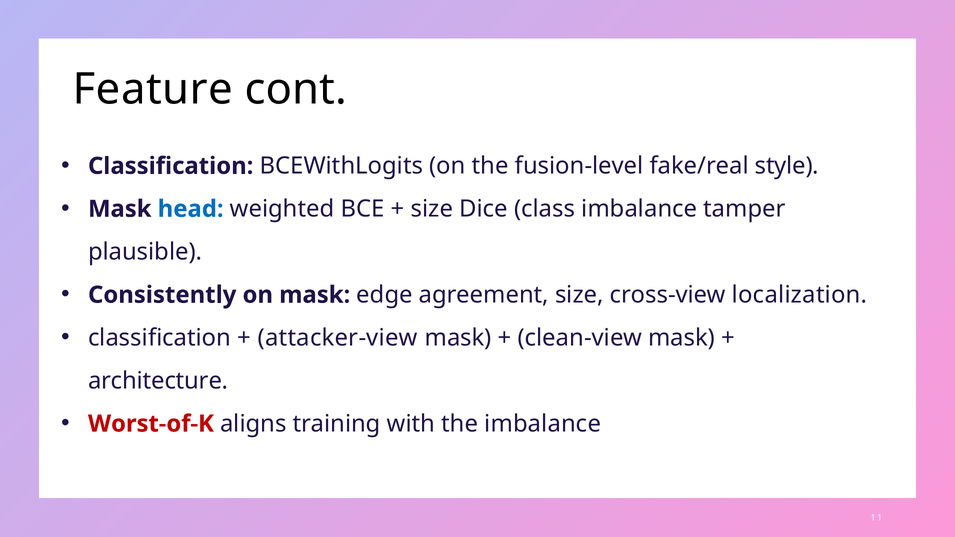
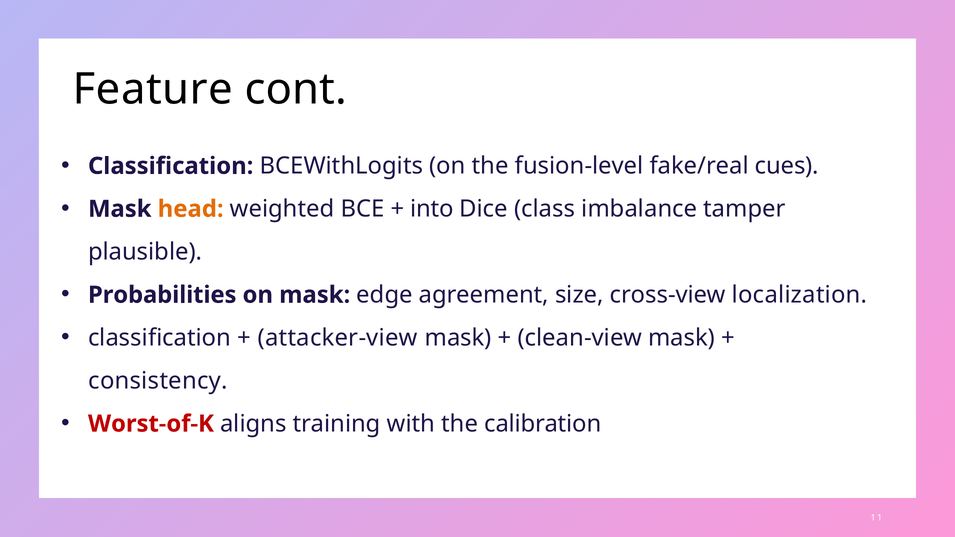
style: style -> cues (787, 166)
head colour: blue -> orange (191, 209)
size: size -> into (432, 209)
Consistently: Consistently -> Probabilities (162, 295)
architecture: architecture -> consistency (158, 381)
the imbalance: imbalance -> calibration (543, 424)
